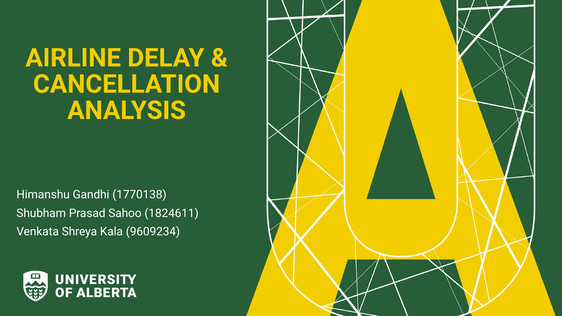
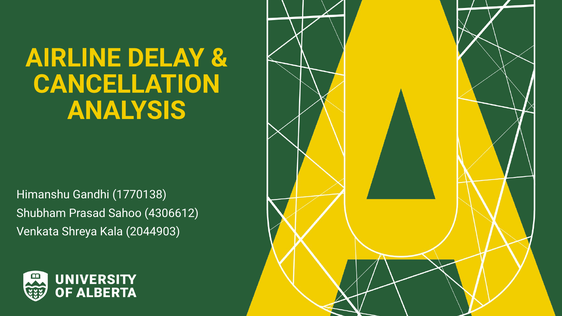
1824611: 1824611 -> 4306612 (172, 213)
9609234: 9609234 -> 2044903 (153, 232)
